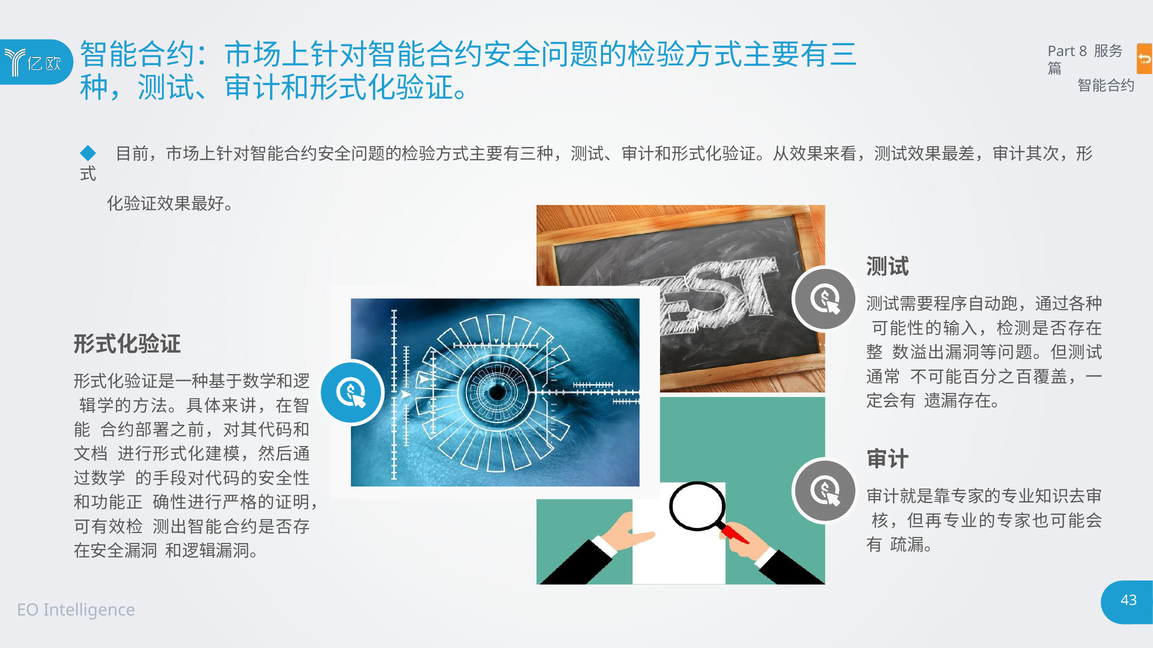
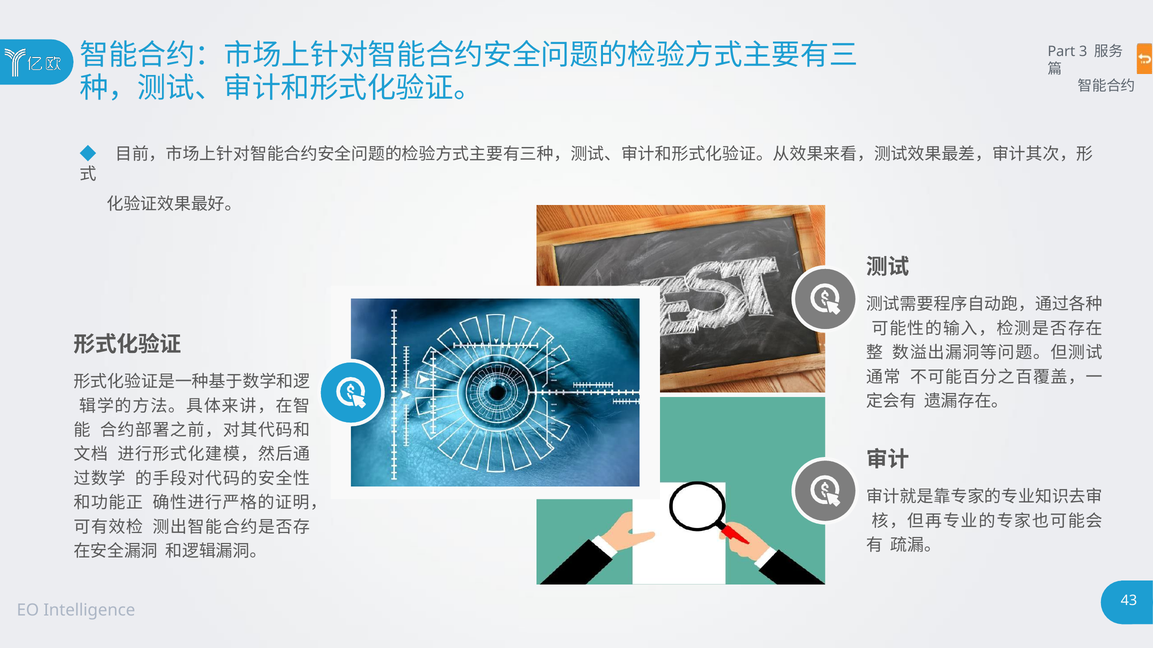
8: 8 -> 3 (1083, 52)
